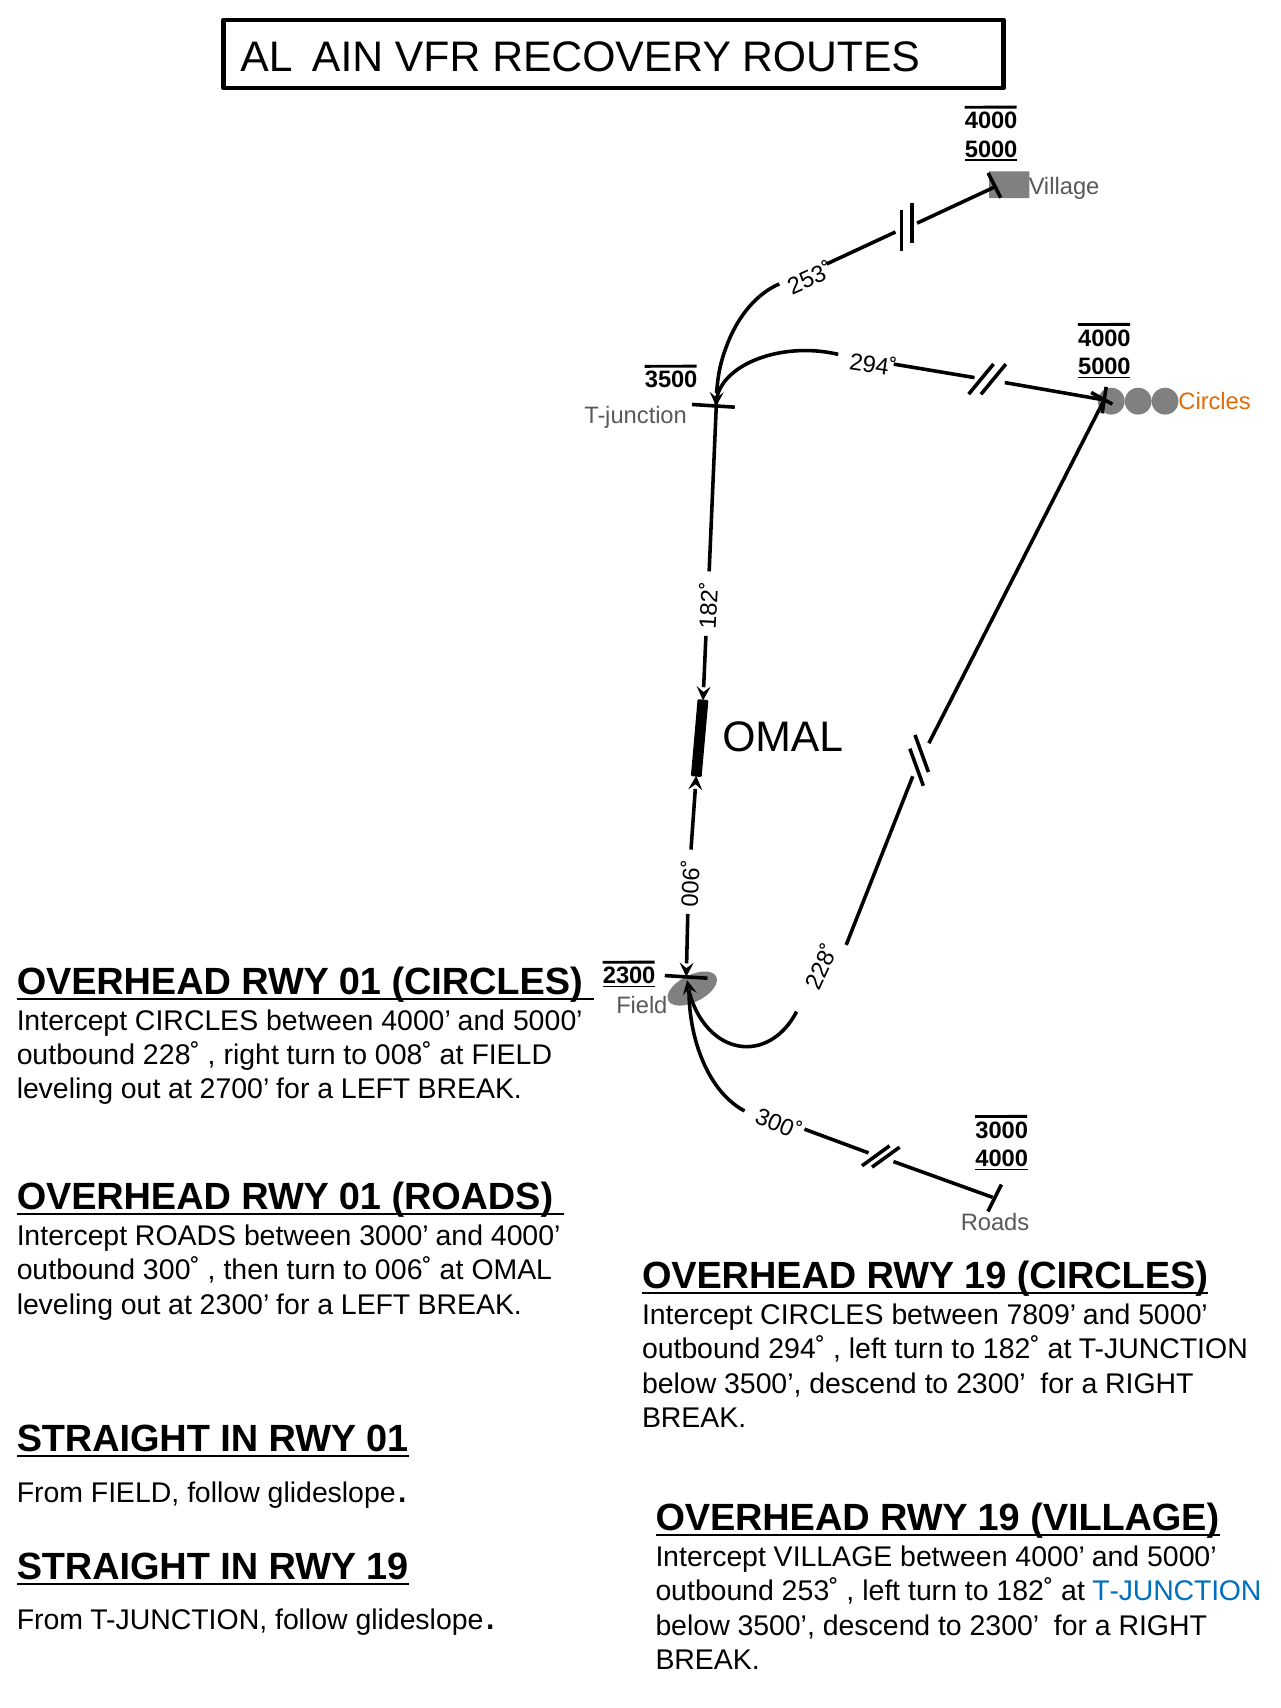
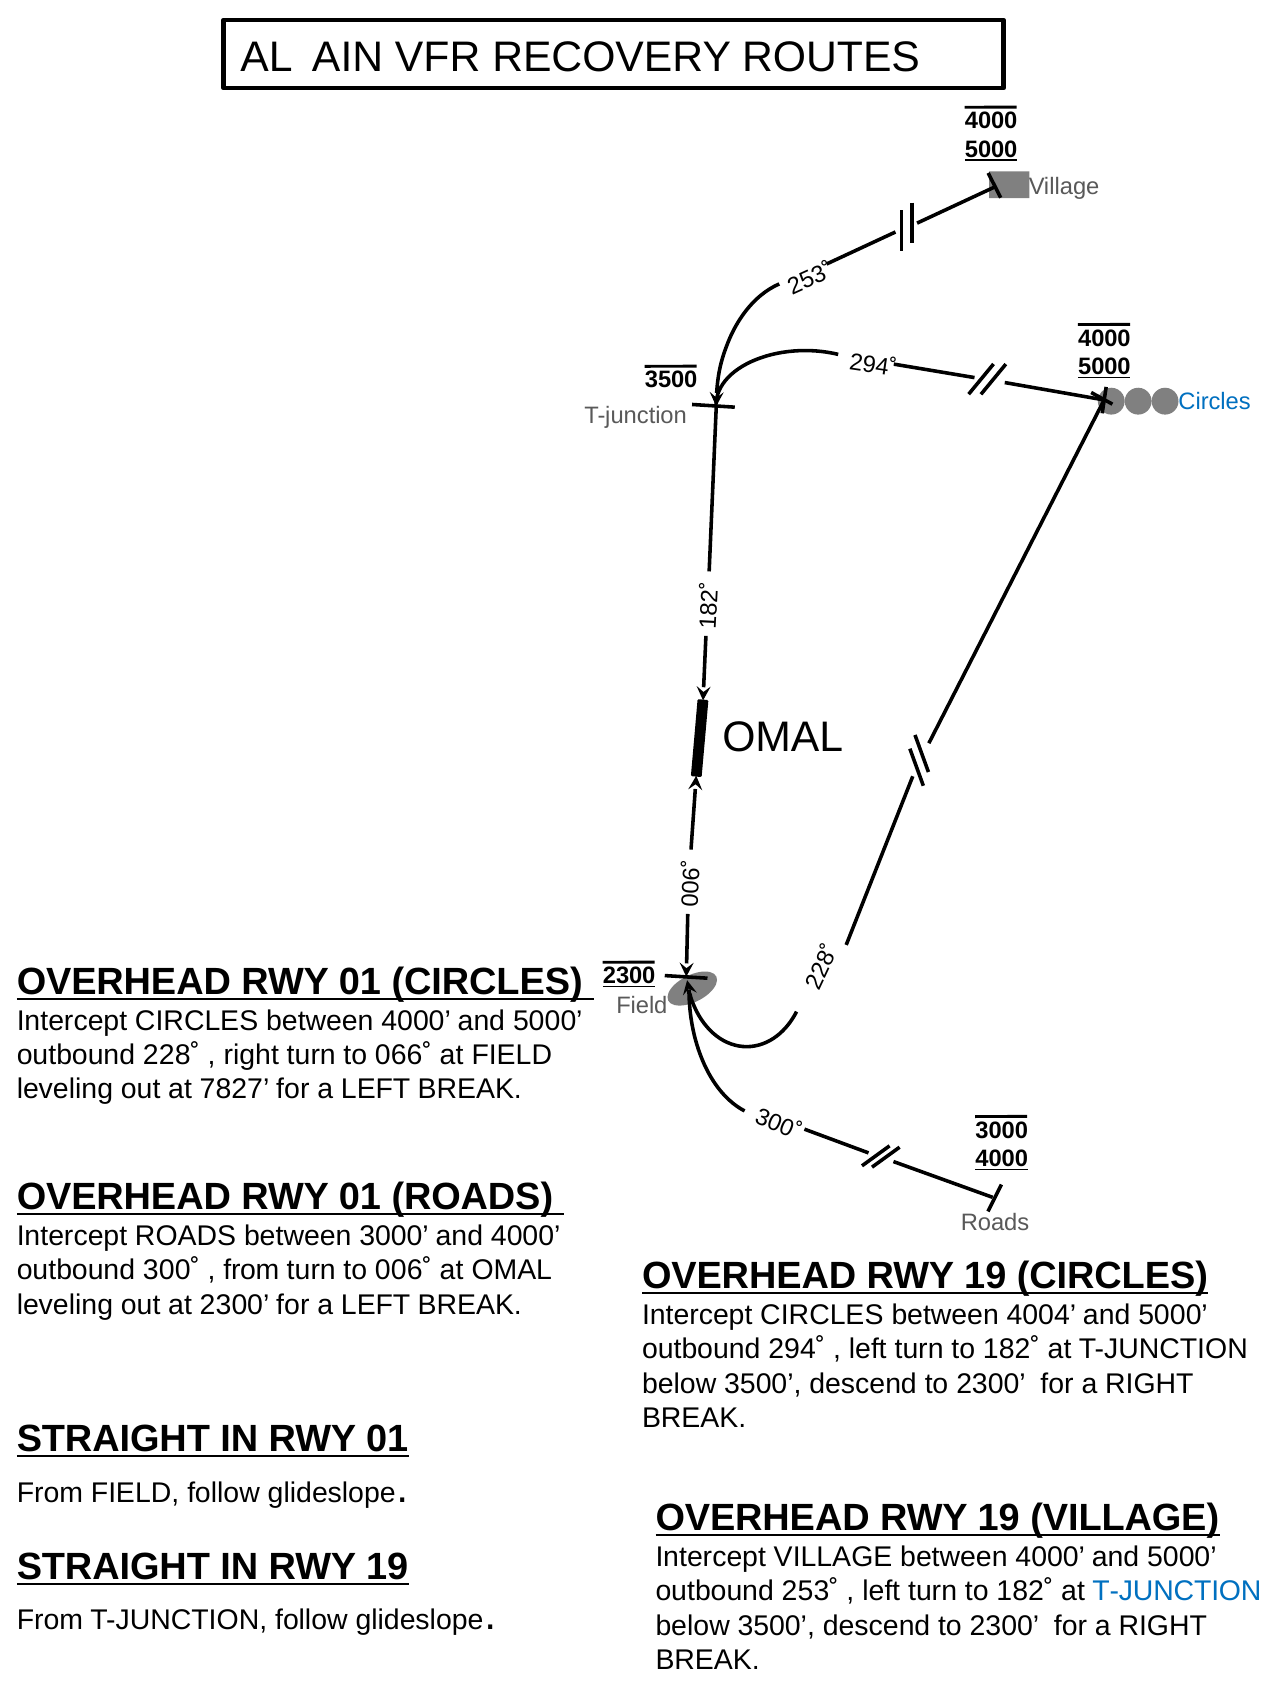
Circles colour: orange -> blue (1215, 402)
008˚: 008˚ -> 066˚ (403, 1055)
2700: 2700 -> 7827 (235, 1089)
then: then -> from (251, 1270)
7809: 7809 -> 4004 (1041, 1315)
